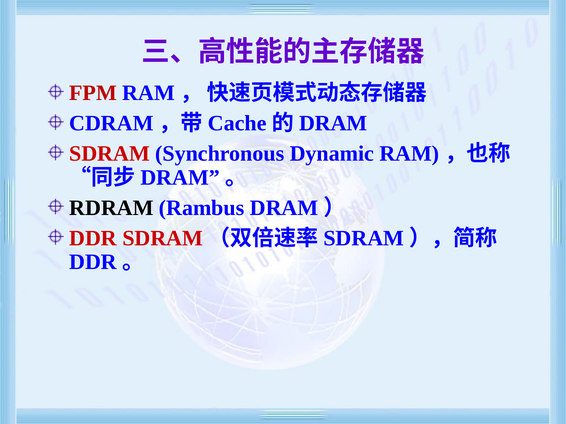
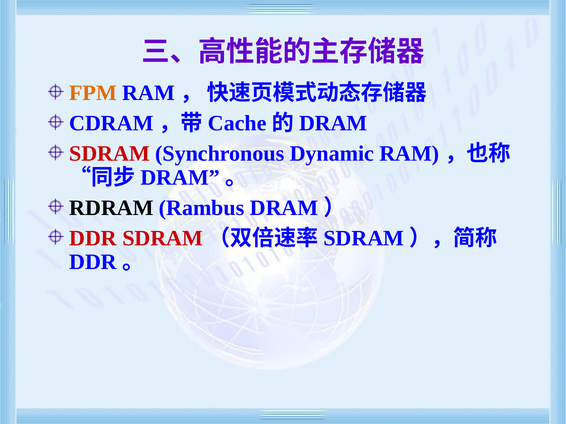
FPM colour: red -> orange (93, 93)
